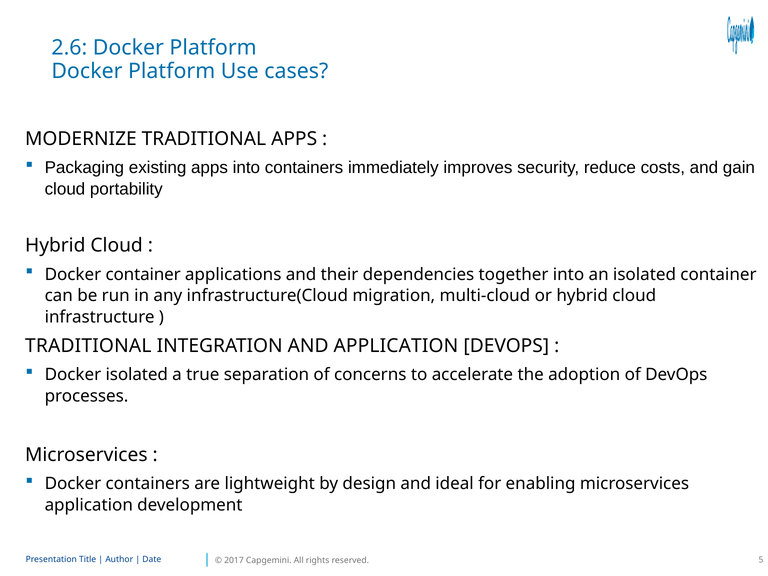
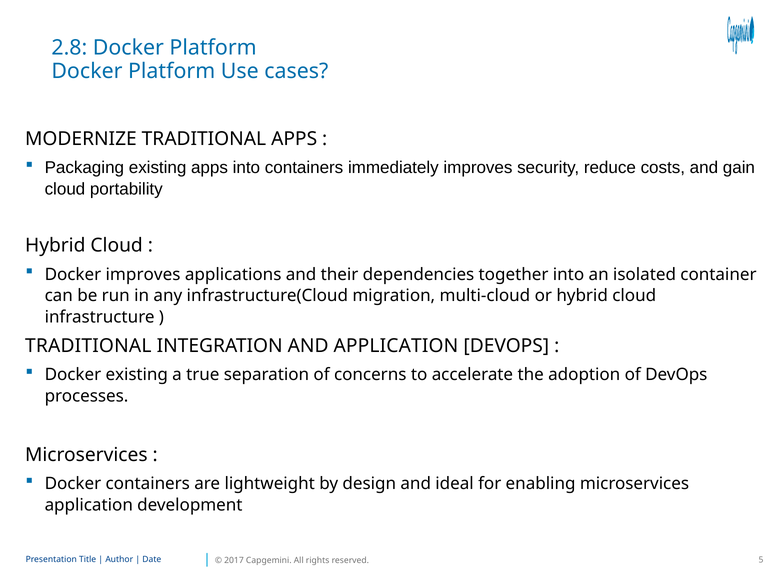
2.6: 2.6 -> 2.8 (69, 48)
Docker container: container -> improves (143, 275)
Docker isolated: isolated -> existing (137, 375)
